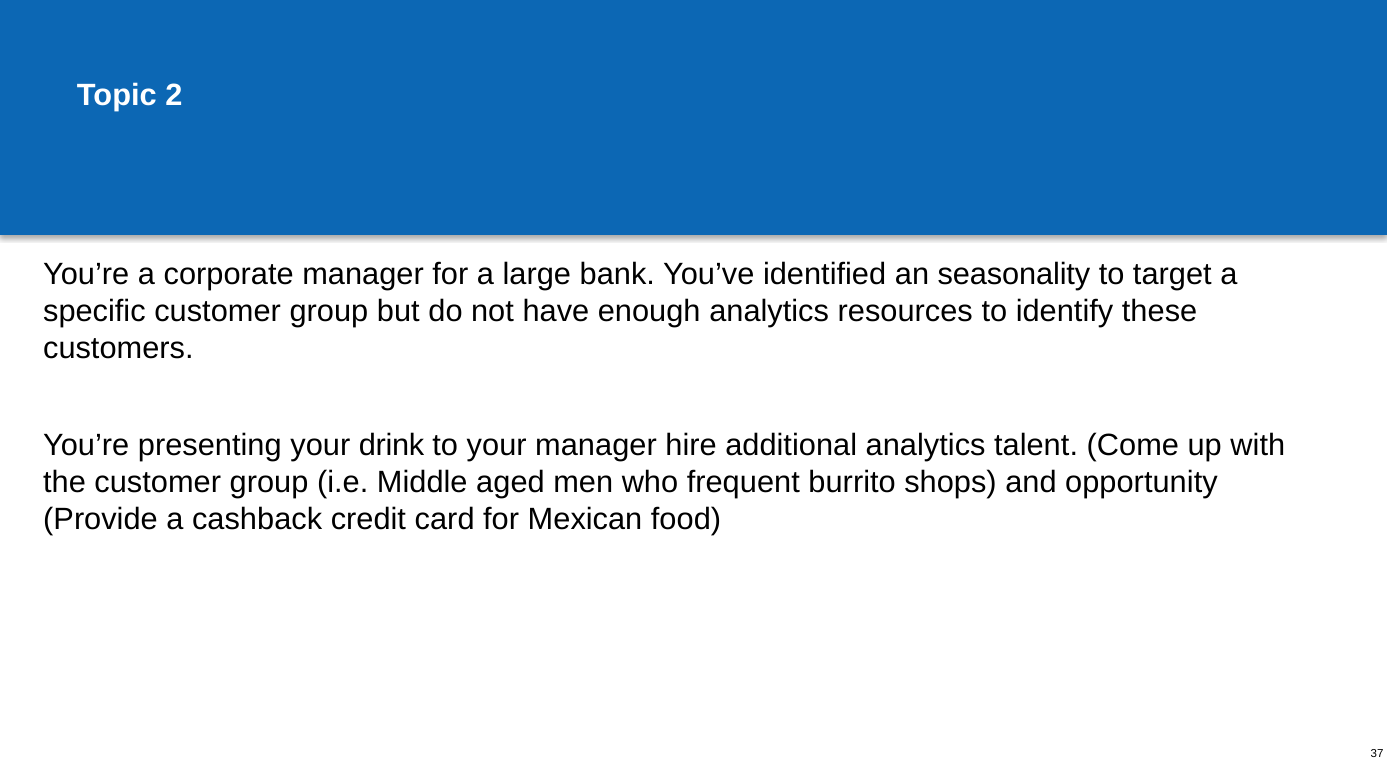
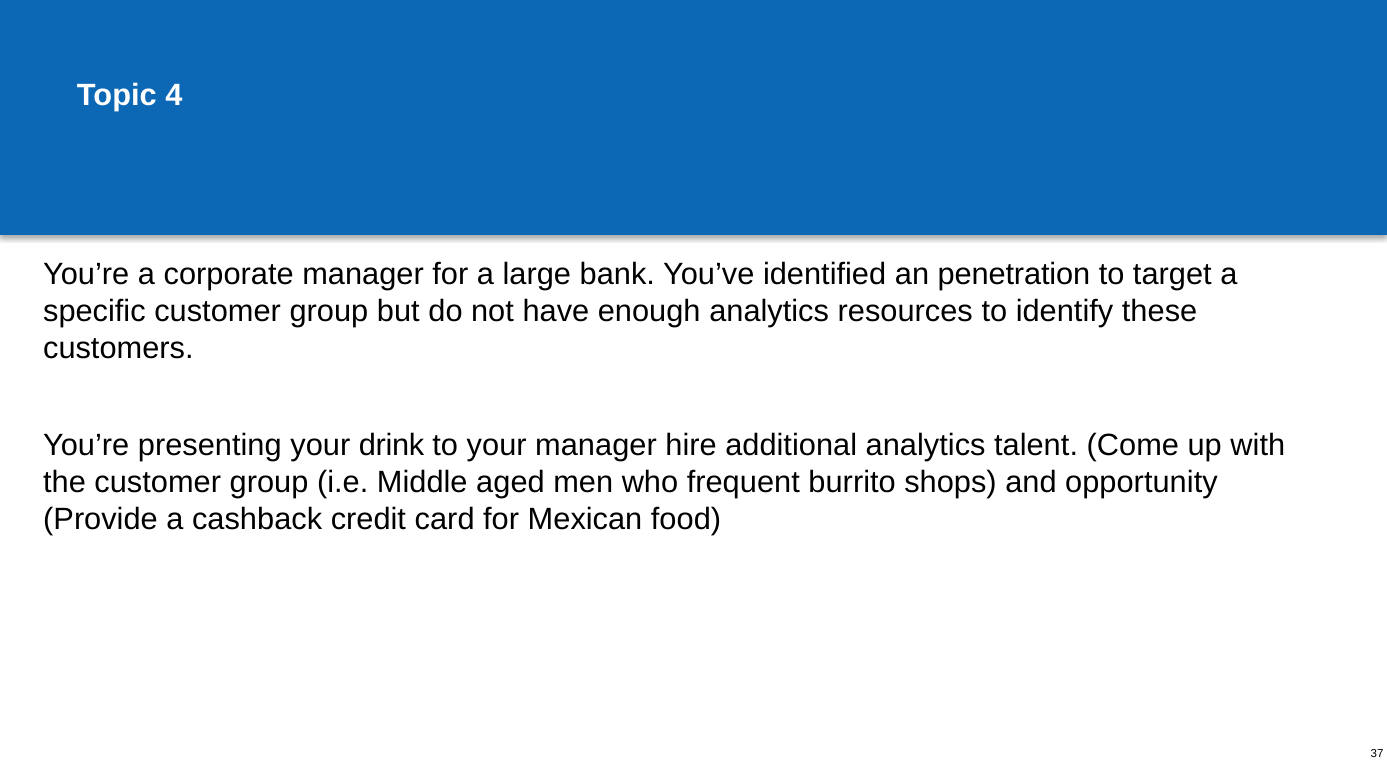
2: 2 -> 4 (174, 95)
seasonality: seasonality -> penetration (1014, 274)
